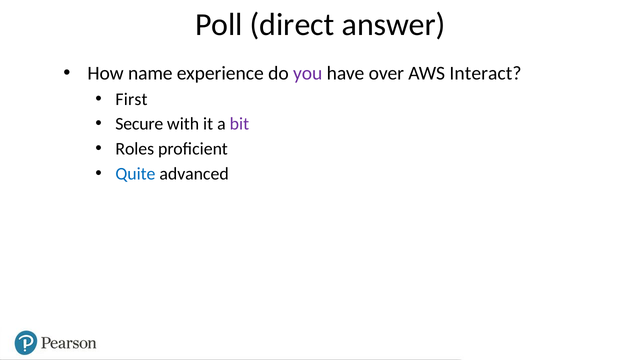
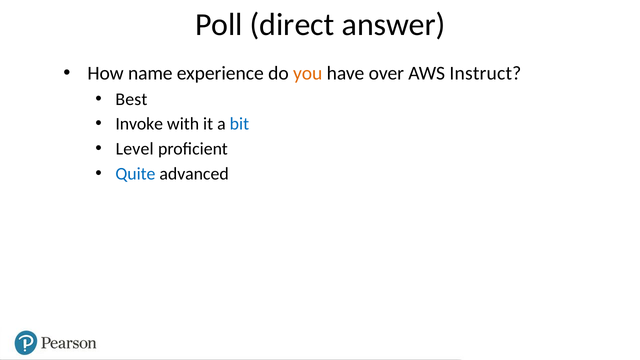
you colour: purple -> orange (308, 73)
Interact: Interact -> Instruct (485, 73)
First: First -> Best (131, 99)
Secure: Secure -> Invoke (139, 124)
bit colour: purple -> blue (239, 124)
Roles: Roles -> Level (135, 149)
